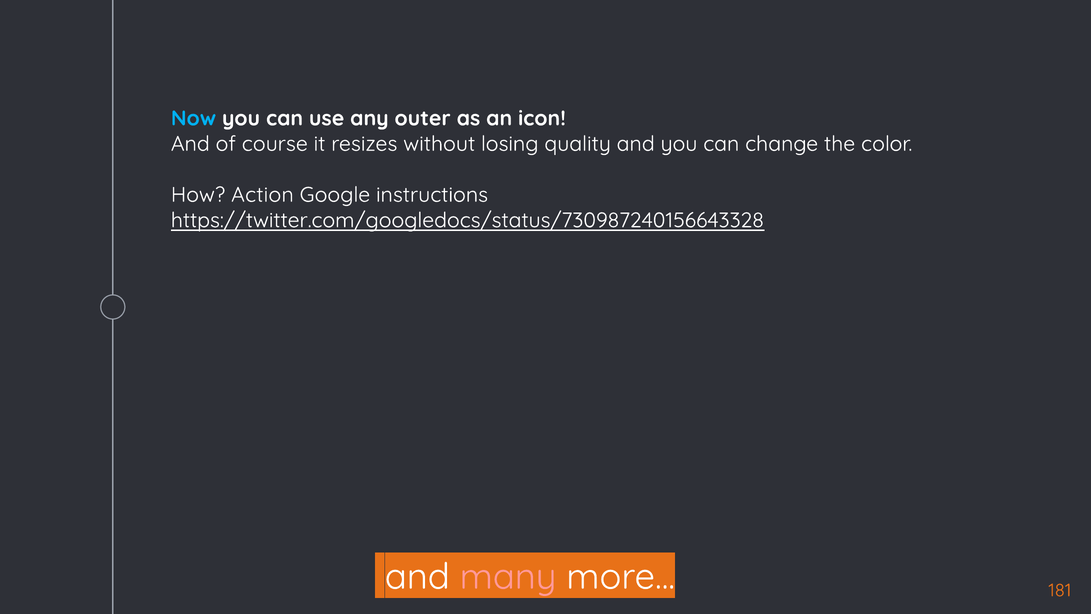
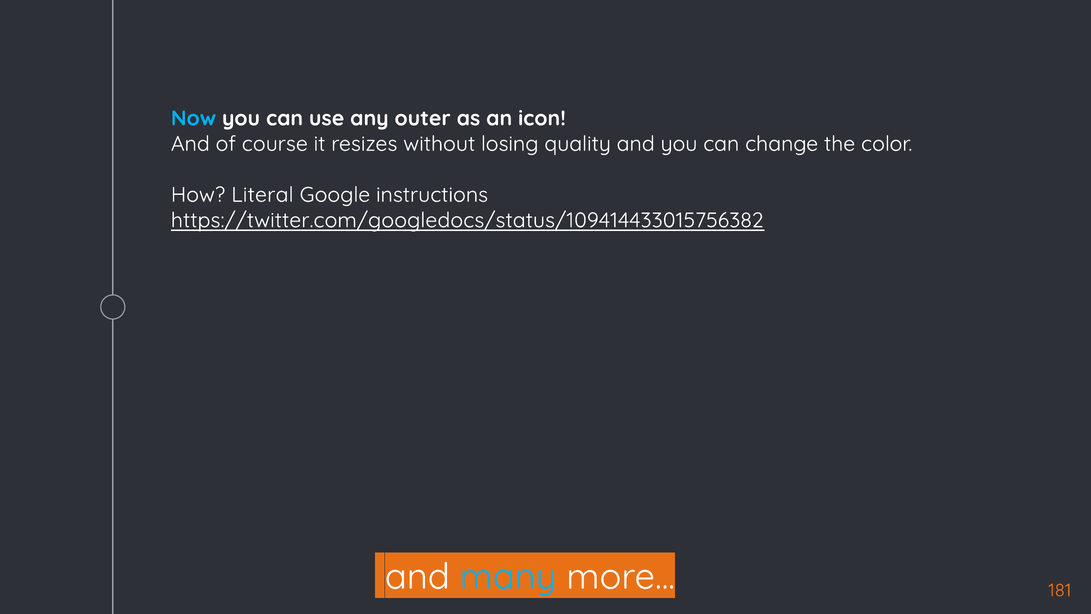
Action: Action -> Literal (262, 195)
https://twitter.com/googledocs/status/730987240156643328: https://twitter.com/googledocs/status/730987240156643328 -> https://twitter.com/googledocs/status/109414433015756382 (467, 220)
many colour: pink -> light blue (508, 576)
